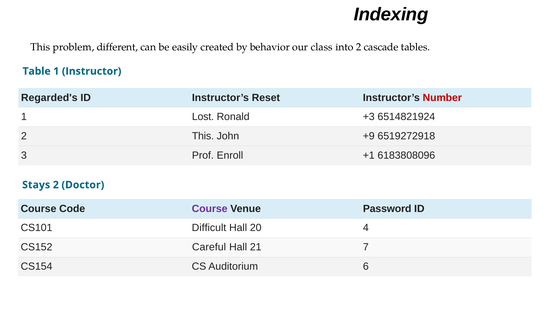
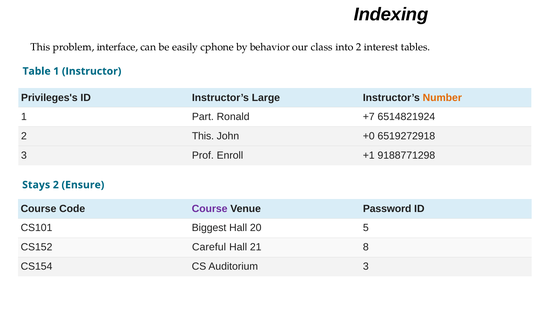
different: different -> interface (117, 47)
created: created -> cphone (217, 47)
cascade: cascade -> interest (381, 47)
Regarded's: Regarded's -> Privileges's (49, 98)
Reset: Reset -> Large (266, 98)
Number colour: red -> orange (442, 98)
Lost: Lost -> Part (203, 117)
+3: +3 -> +7 (369, 117)
+9: +9 -> +0 (369, 136)
6183808096: 6183808096 -> 9188771298 (406, 155)
Doctor: Doctor -> Ensure (83, 185)
Difficult: Difficult -> Biggest (209, 228)
4: 4 -> 5 (366, 228)
7: 7 -> 8 (366, 247)
Auditorium 6: 6 -> 3 (366, 267)
